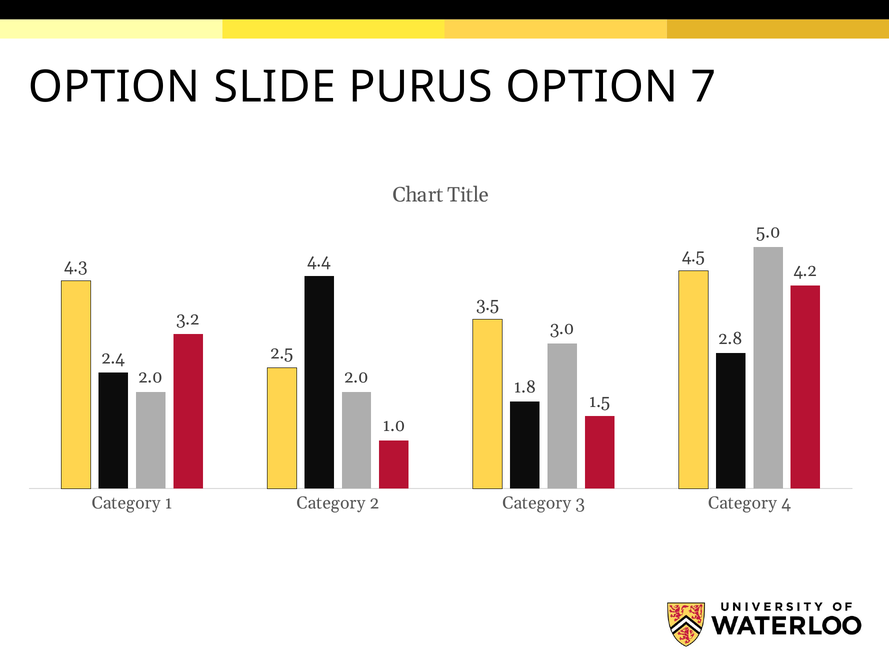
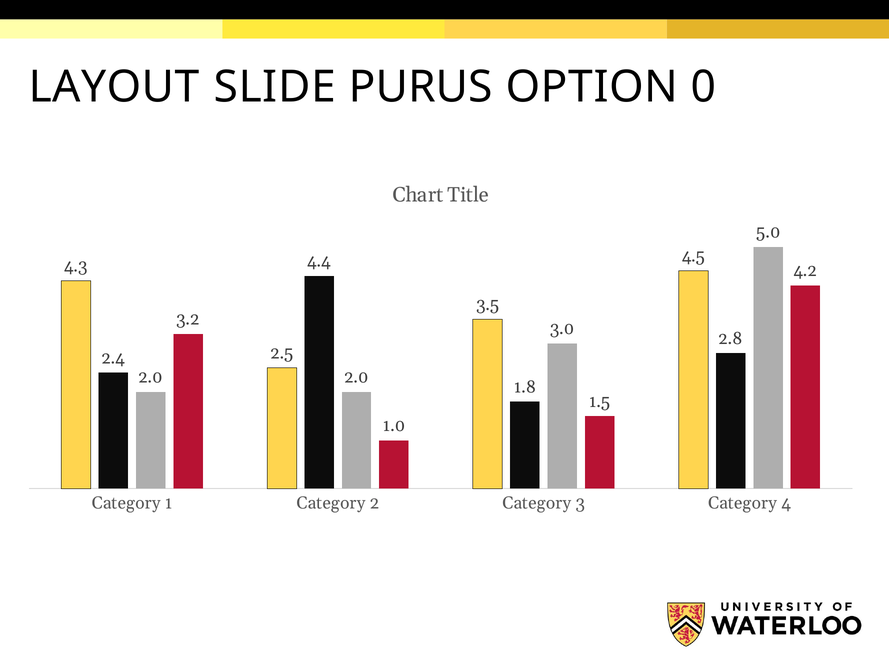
OPTION: OPTION -> LAYOUT (114, 87)
7: 7 -> 0 (704, 87)
